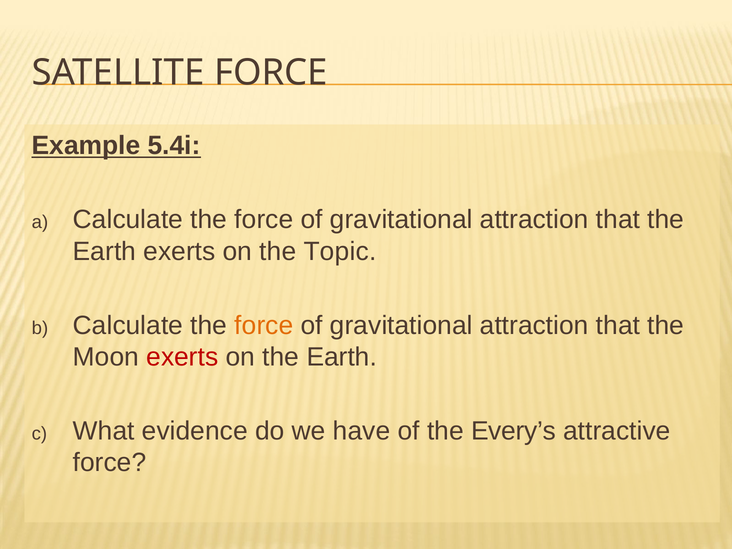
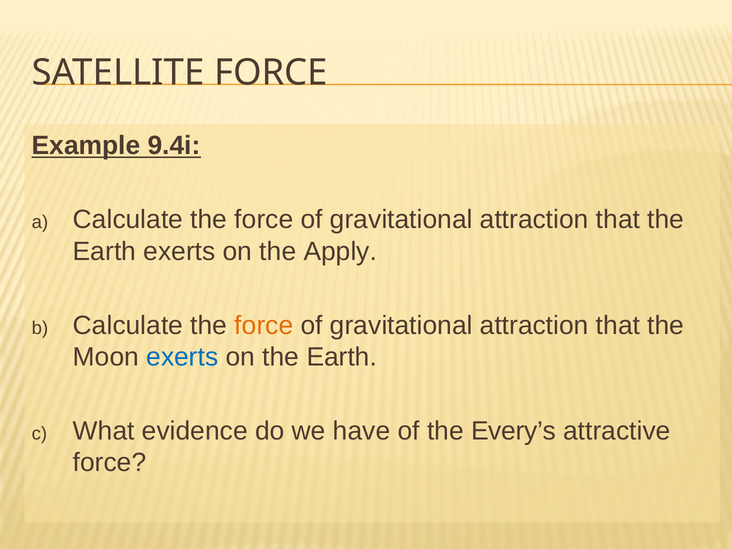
5.4i: 5.4i -> 9.4i (174, 146)
Topic: Topic -> Apply (340, 251)
exerts colour: red -> blue (182, 357)
